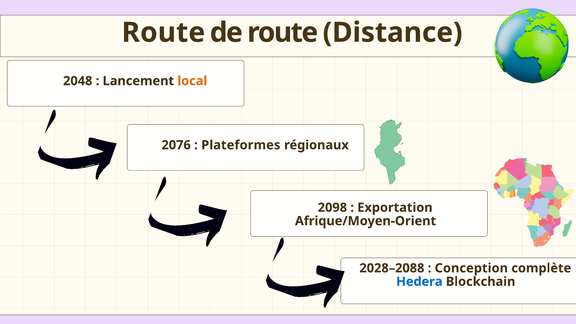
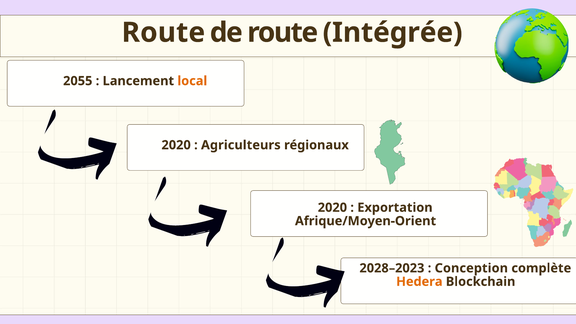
Distance: Distance -> Intégrée (393, 33)
2048: 2048 -> 2055 (78, 81)
2076: 2076 -> 2020 (176, 145)
Plateformes: Plateformes -> Agriculteurs (241, 145)
2098: 2098 -> 2020 (332, 208)
2028–2088: 2028–2088 -> 2028–2023 (392, 268)
Hedera colour: blue -> orange (419, 282)
